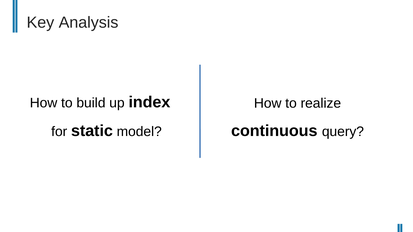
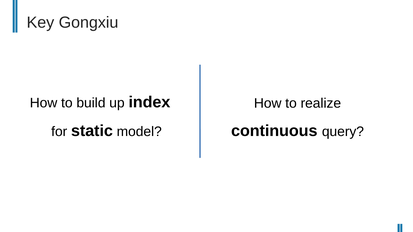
Analysis: Analysis -> Gongxiu (89, 22)
